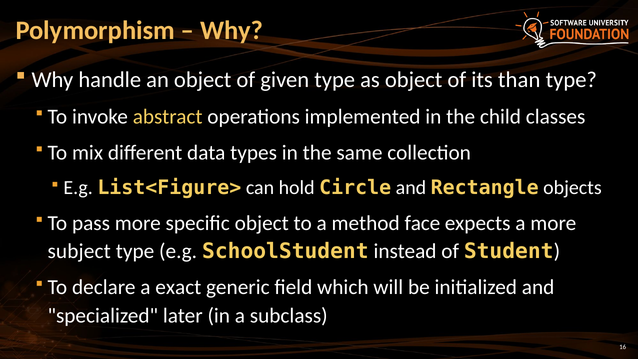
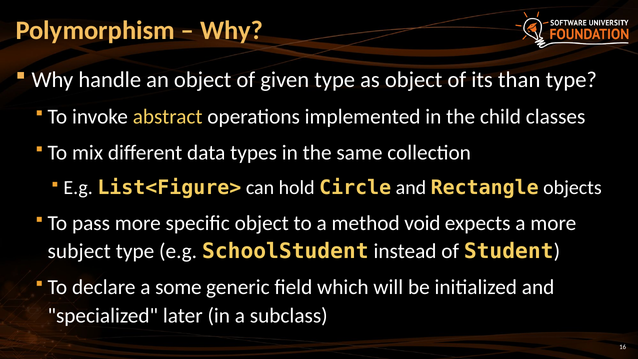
face: face -> void (422, 223)
exact: exact -> some (178, 287)
